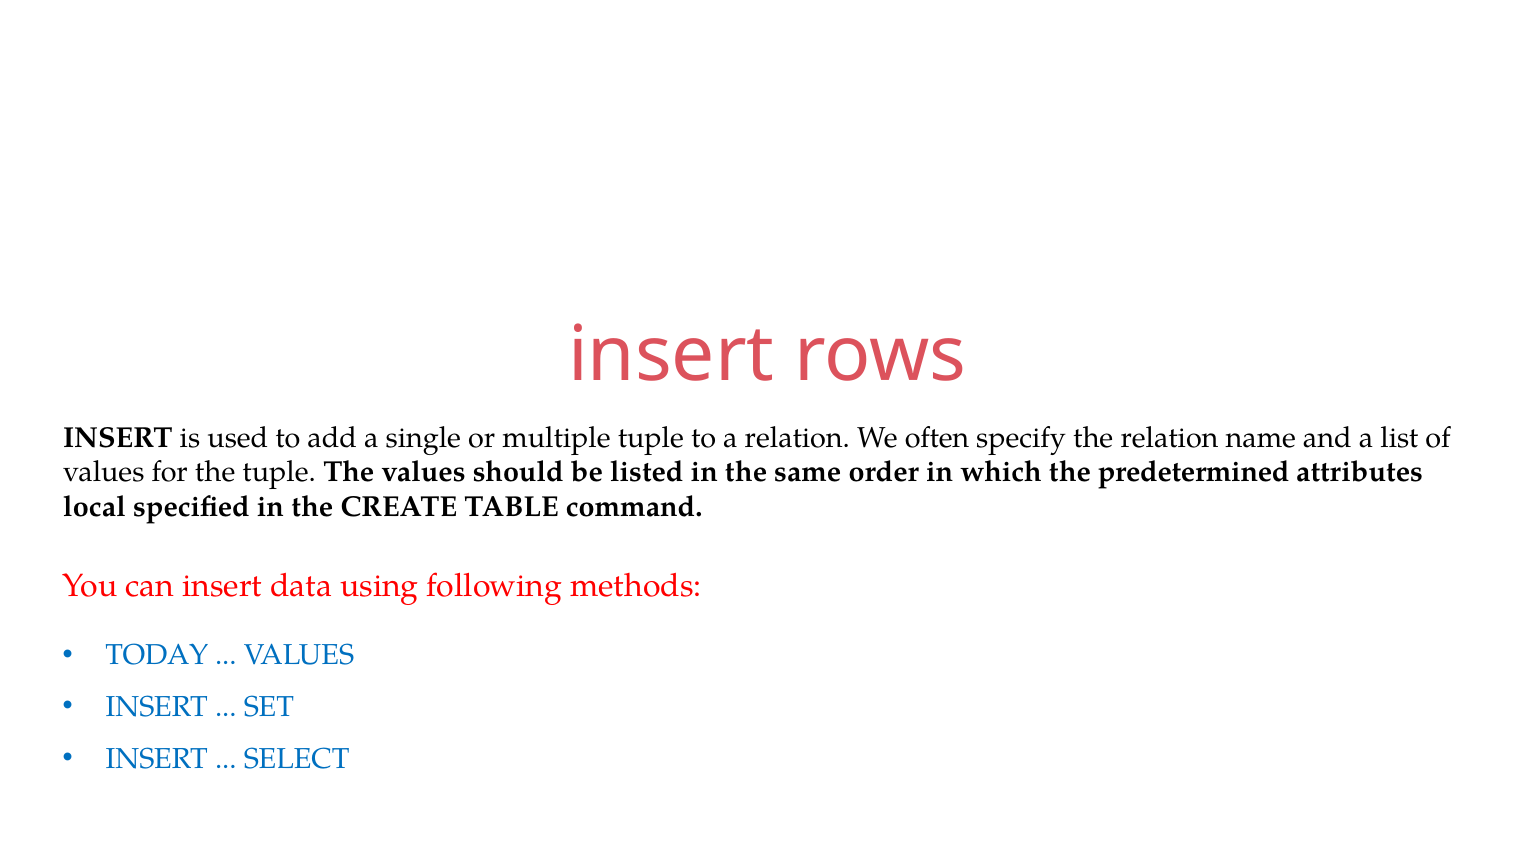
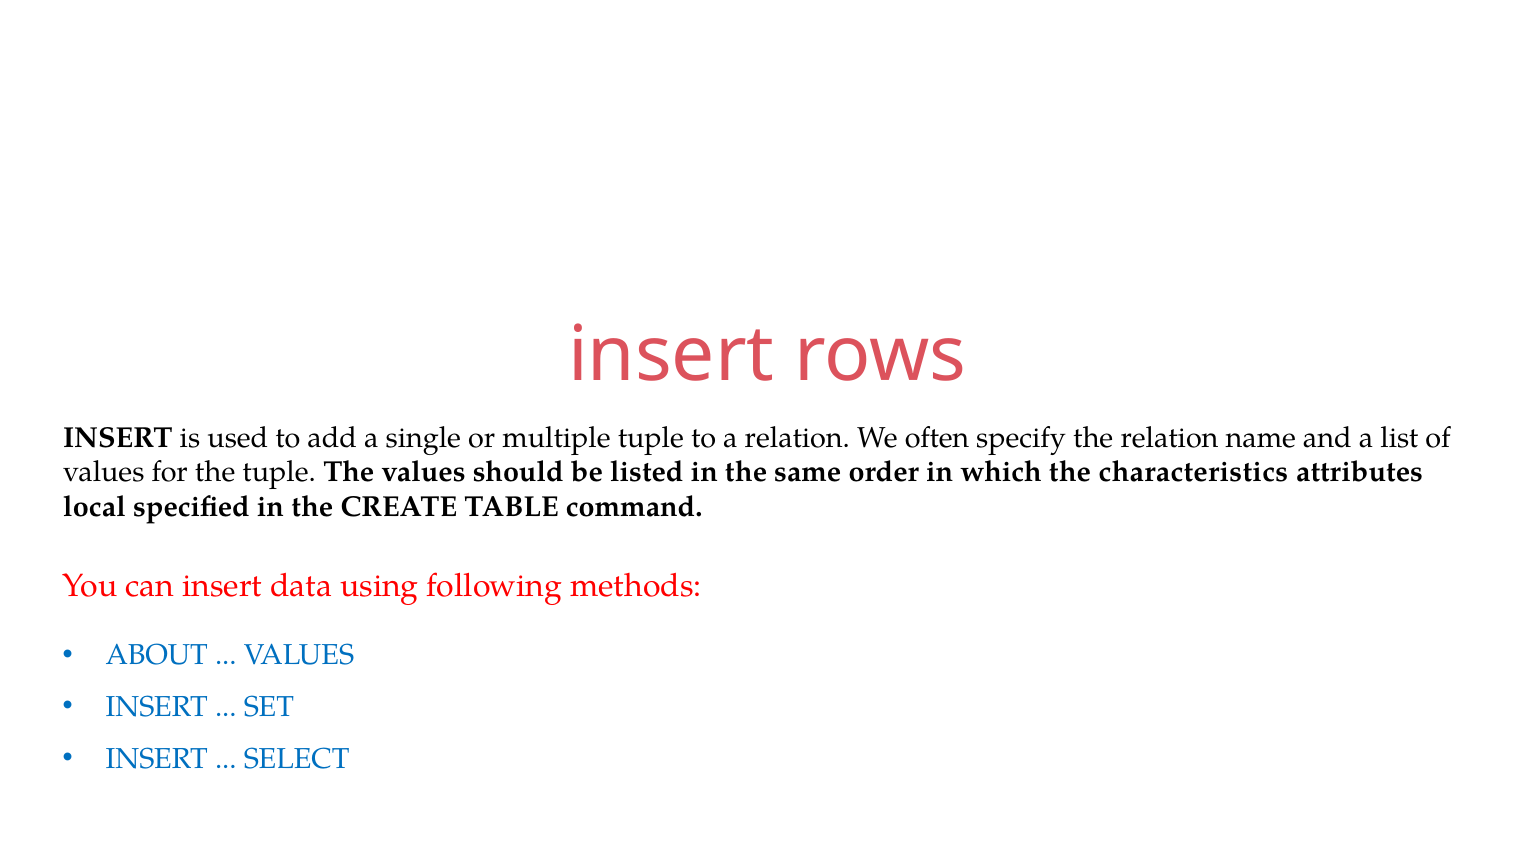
predetermined: predetermined -> characteristics (1193, 472)
TODAY: TODAY -> ABOUT (157, 655)
